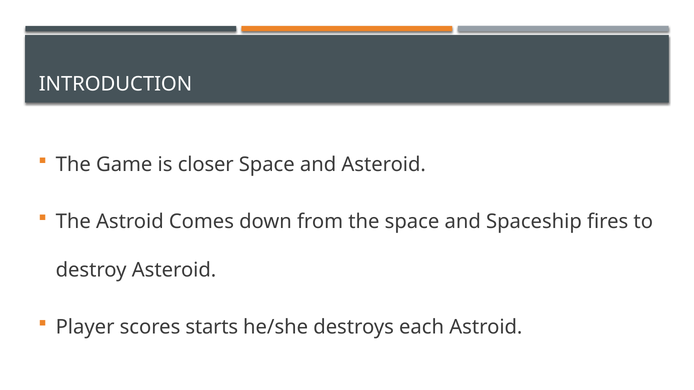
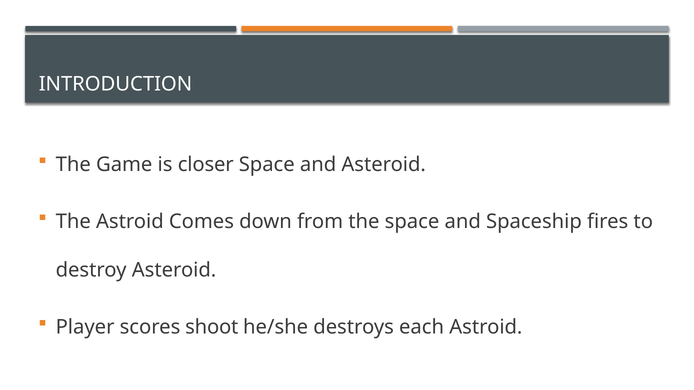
starts: starts -> shoot (212, 327)
